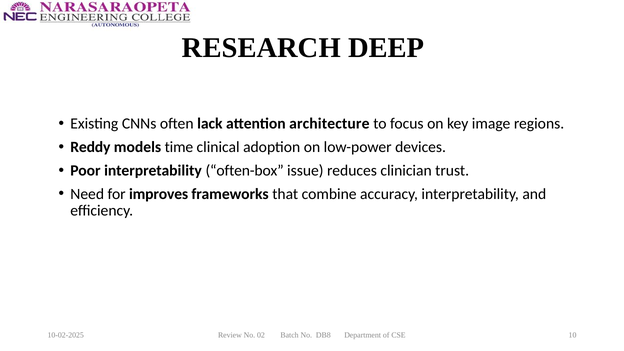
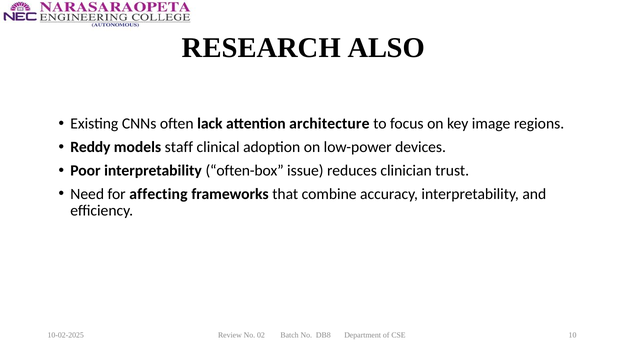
DEEP: DEEP -> ALSO (386, 48)
time: time -> staff (179, 147)
improves: improves -> affecting (158, 194)
